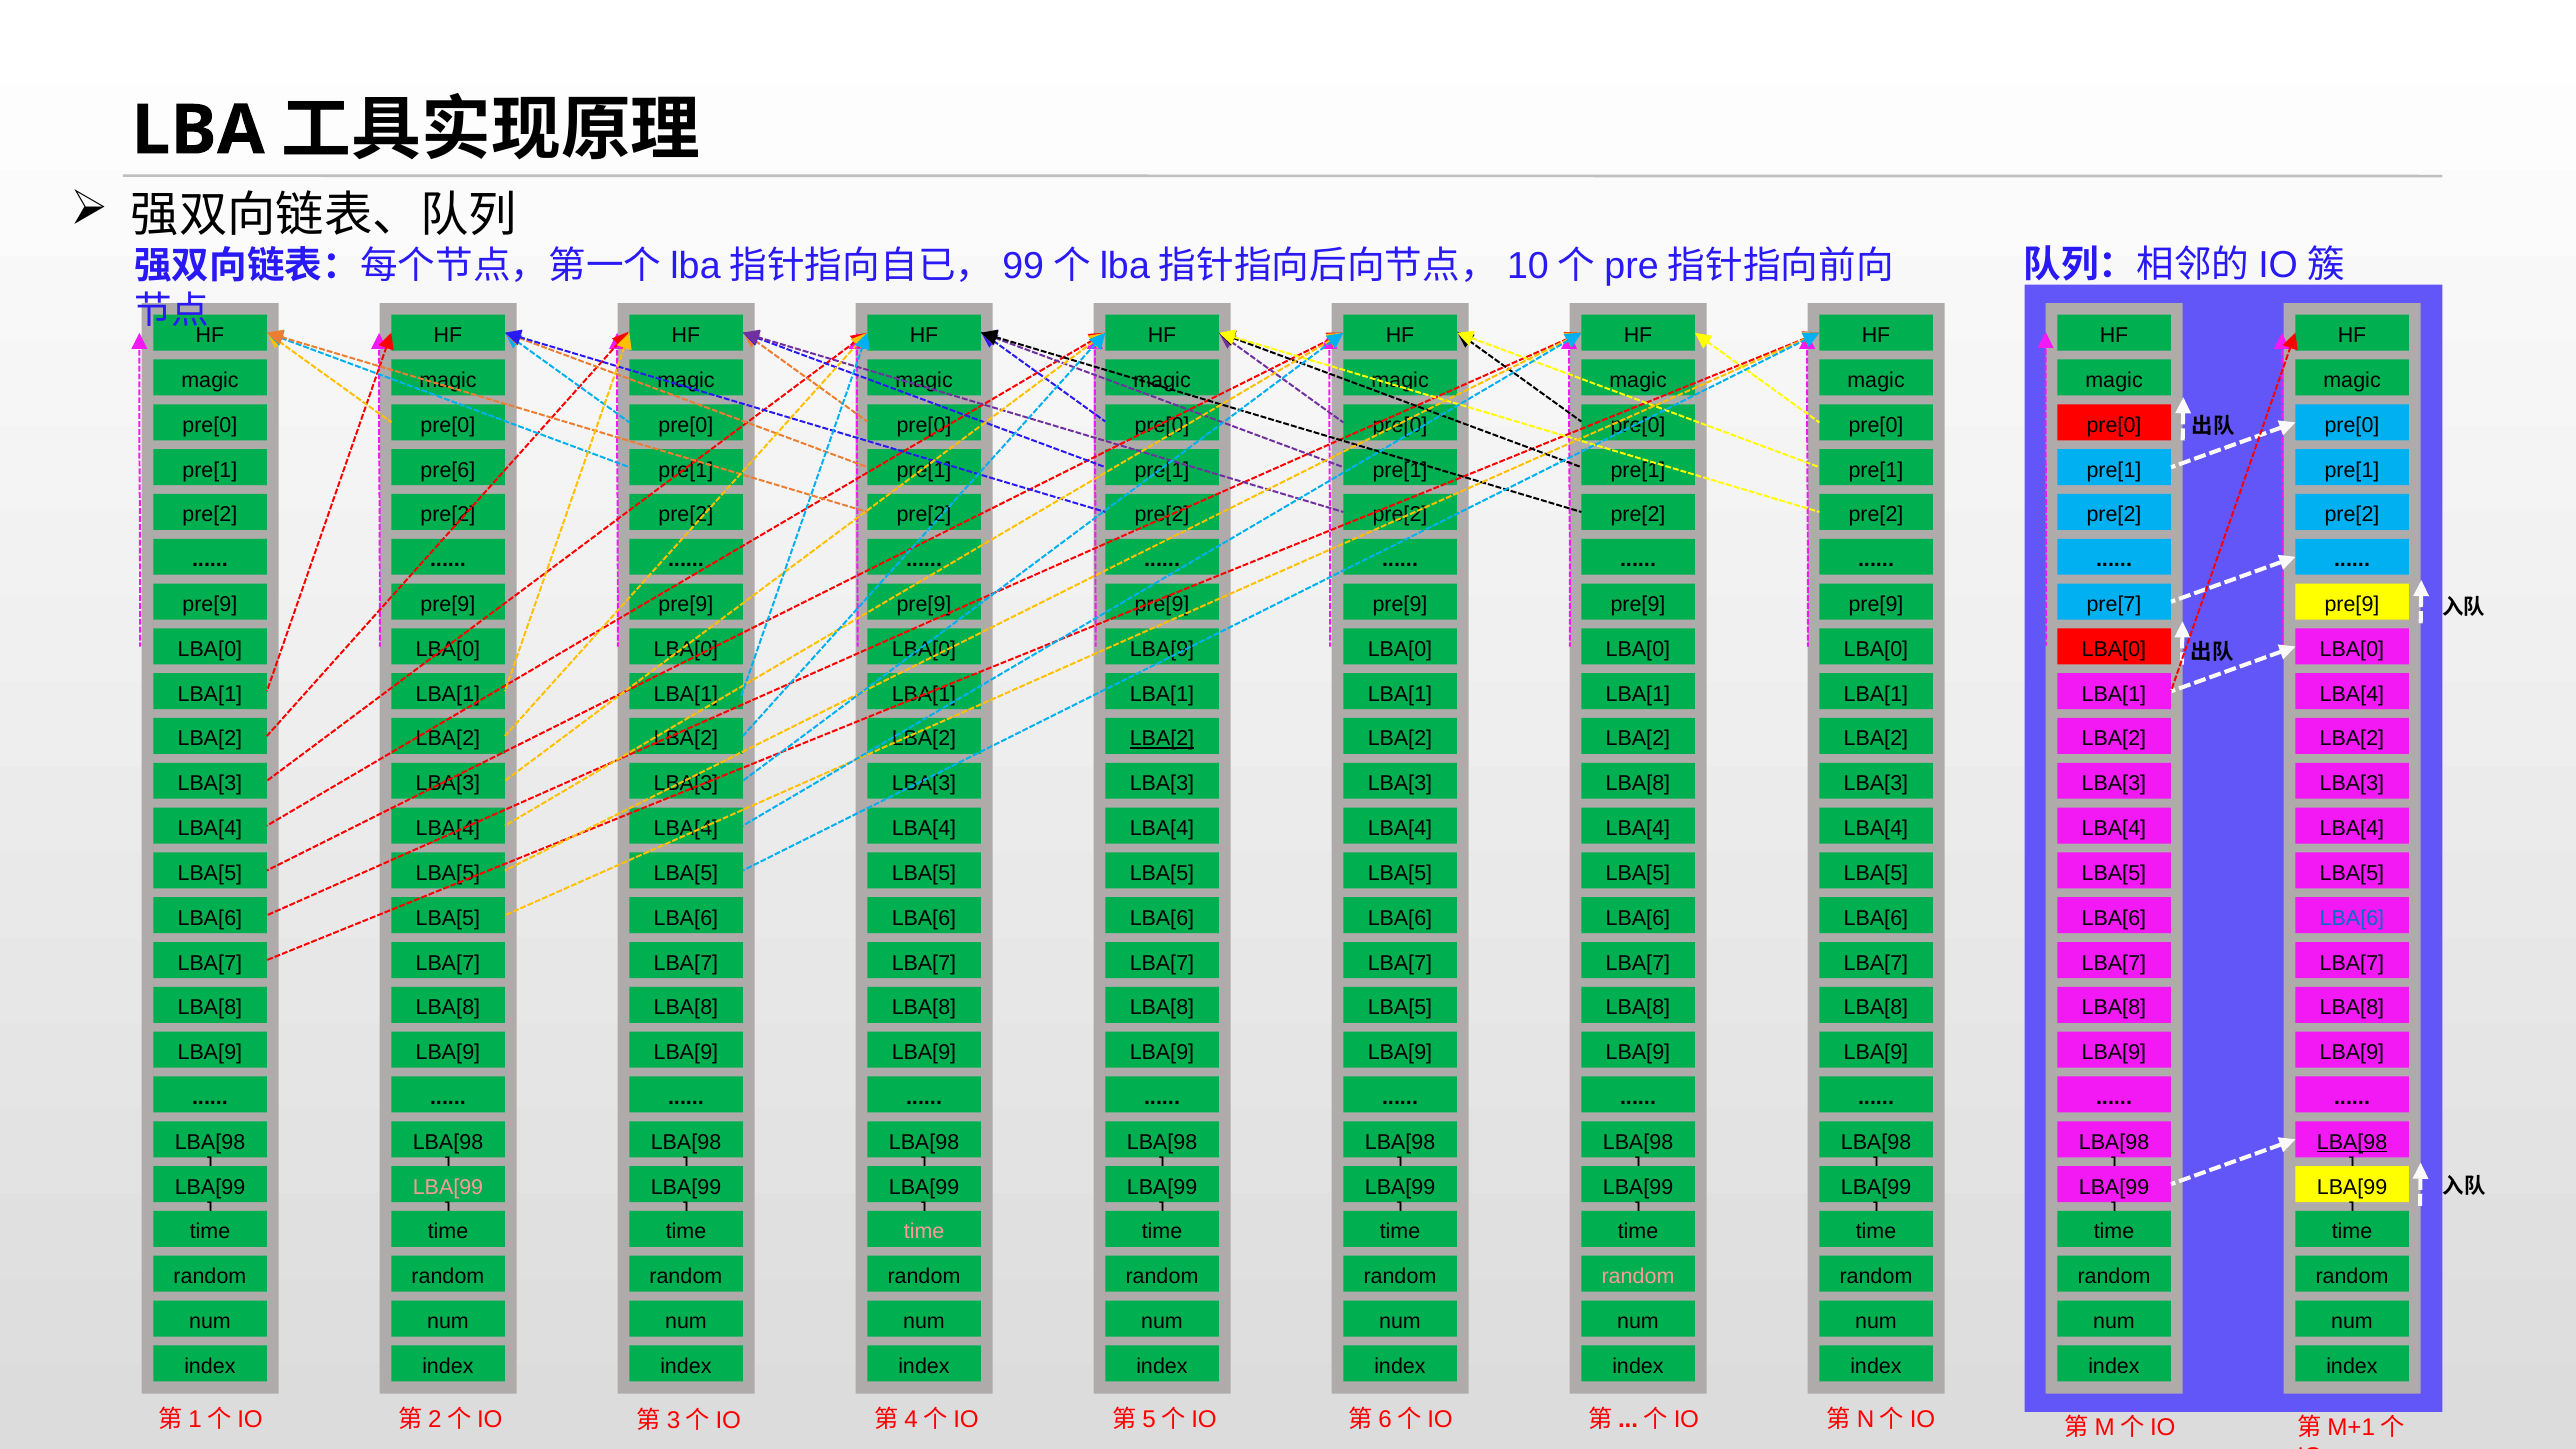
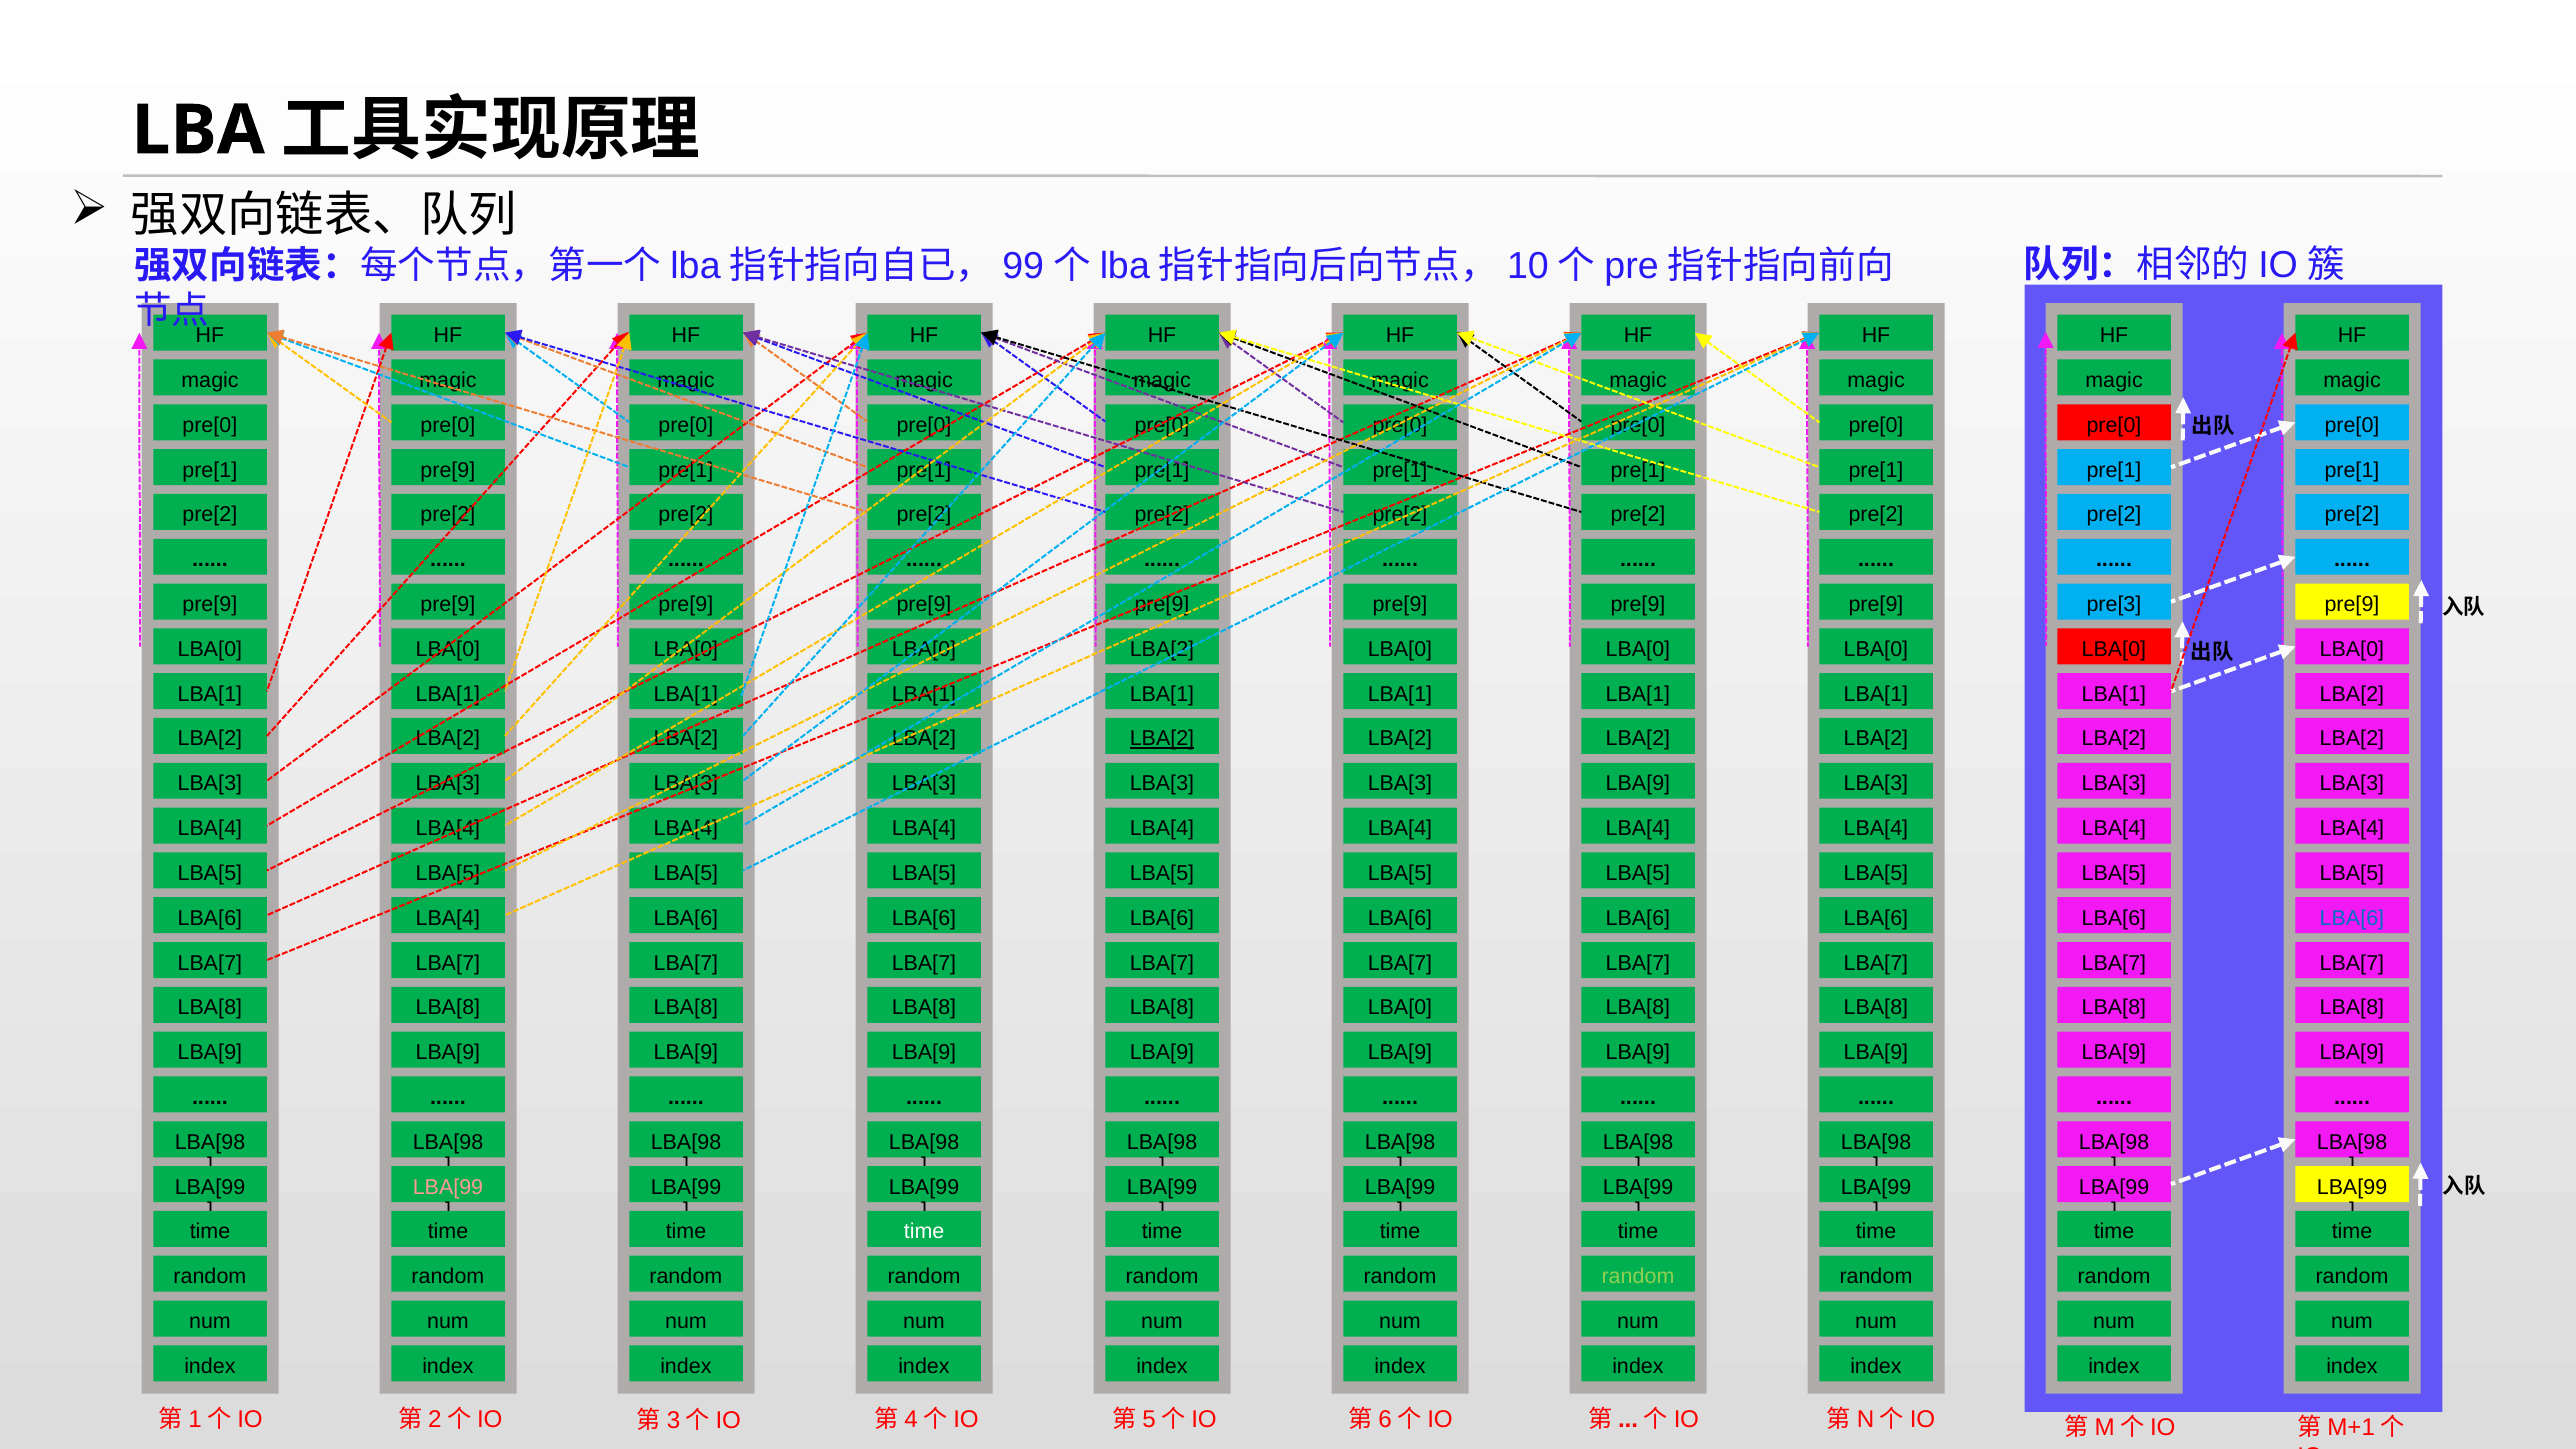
pre[6: pre[6 -> pre[9 (448, 470)
pre[7: pre[7 -> pre[3 (2114, 604)
LBA[9: LBA[9 -> LBA[2 (1162, 649)
LBA[4: LBA[4 -> LBA[2 (2352, 694)
LBA[8: LBA[8 -> LBA[9 (1638, 784)
LBA[5: LBA[5 -> LBA[4 (448, 918)
LBA[5: LBA[5 -> LBA[0 (1400, 1008)
LBA[98 underline: present -> none (2352, 1142)
time colour: pink -> white (924, 1232)
random colour: pink -> light green (1638, 1277)
